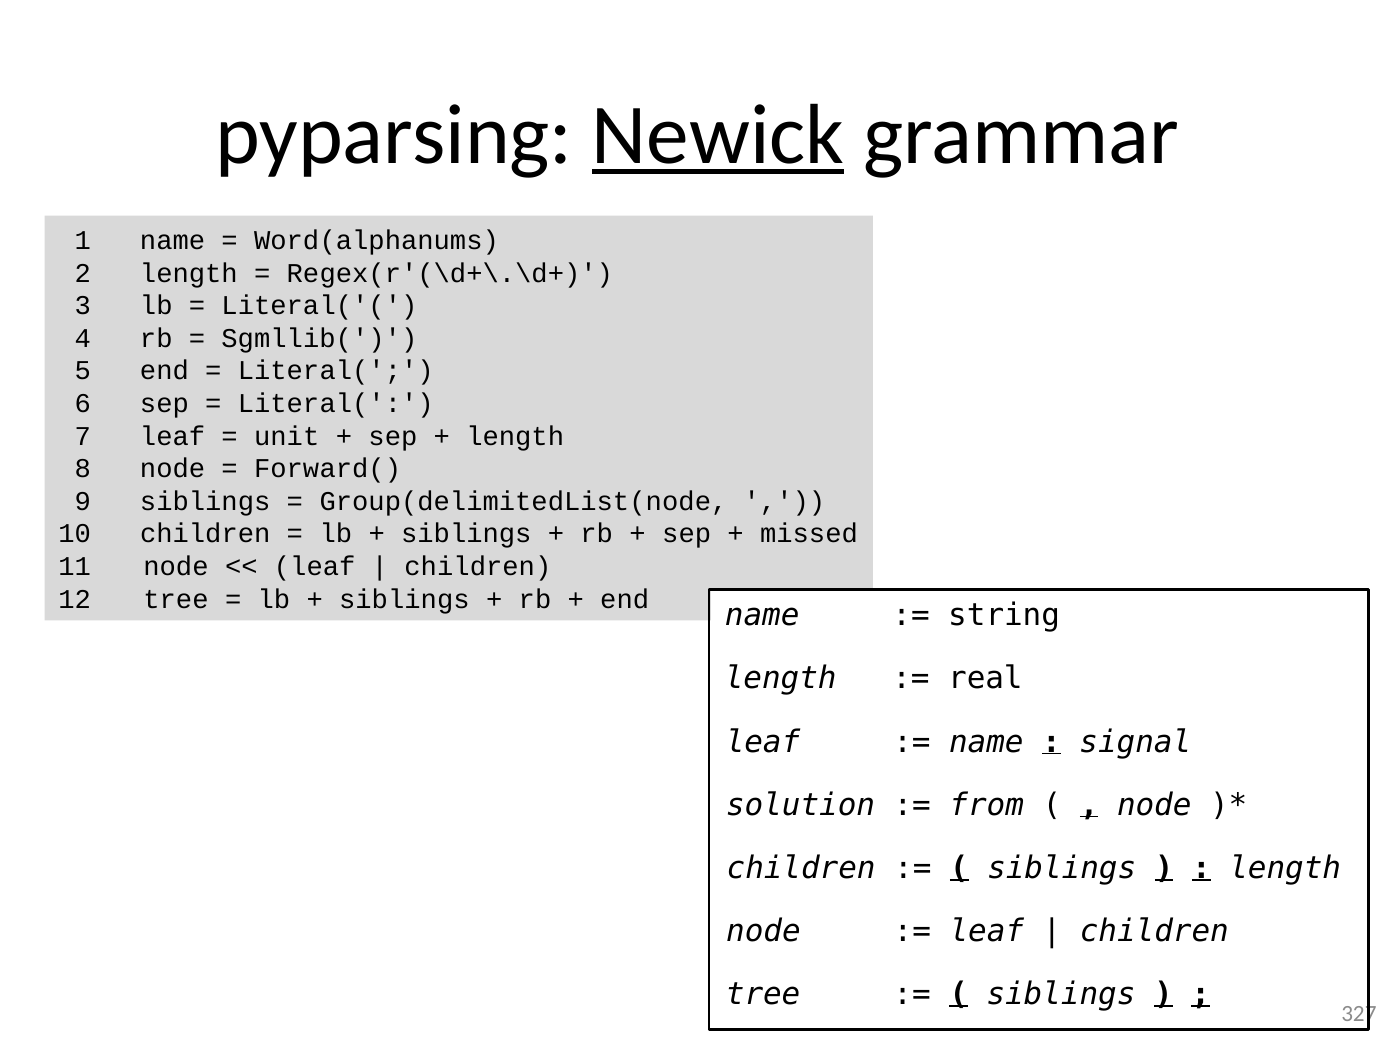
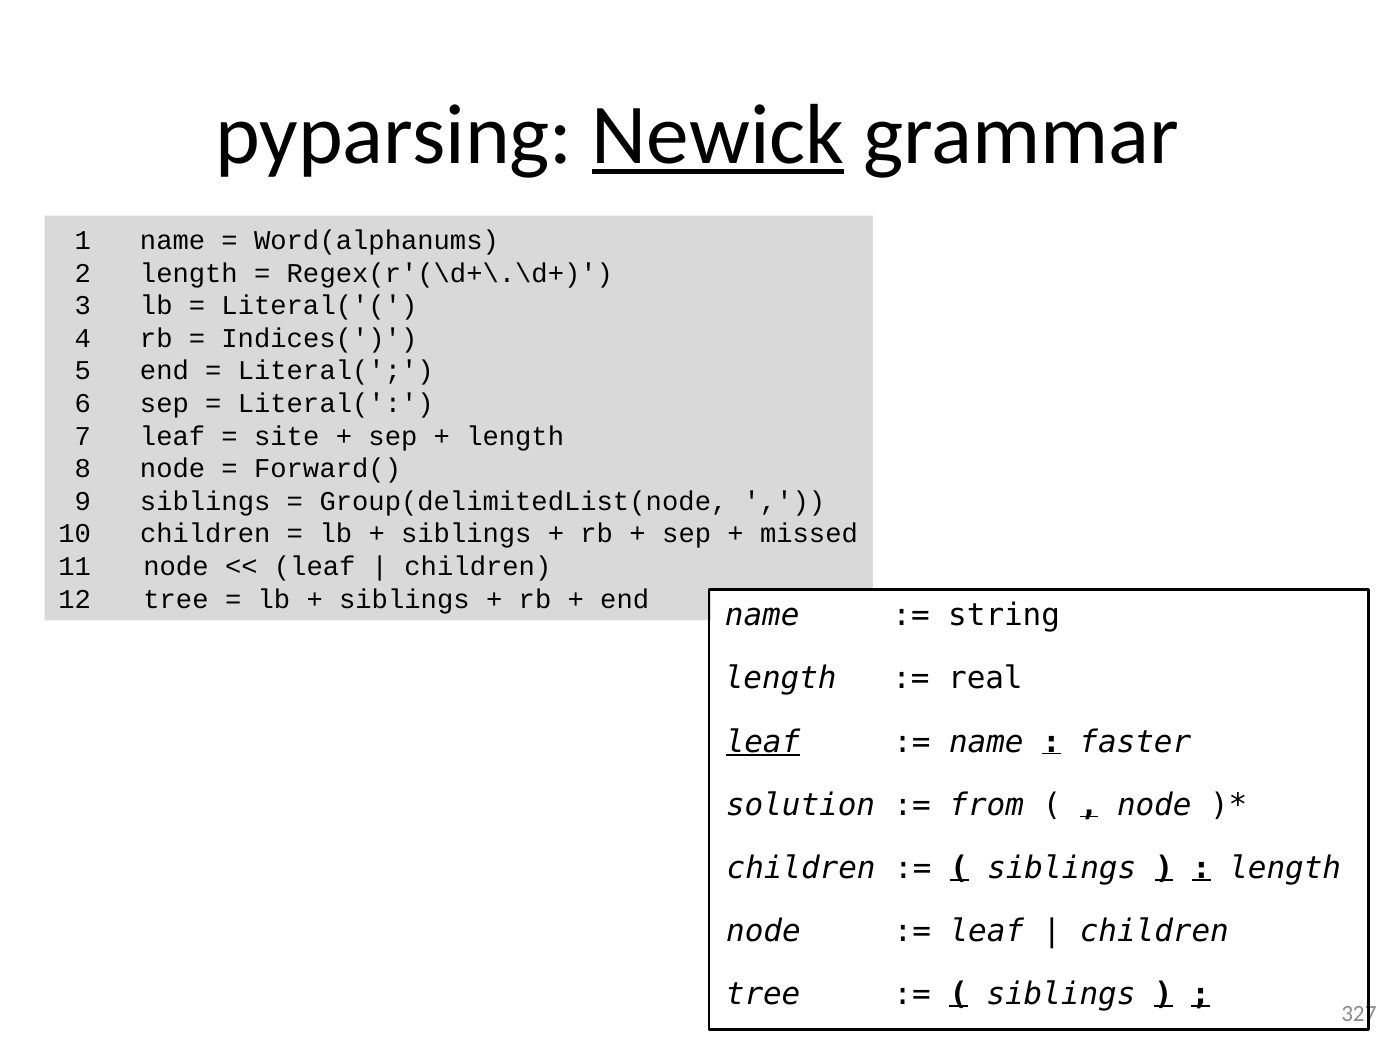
Sgmllib(: Sgmllib( -> Indices( (319, 338)
unit: unit -> site (287, 436)
leaf underline: none -> present (763, 742)
signal: signal -> faster (1135, 742)
